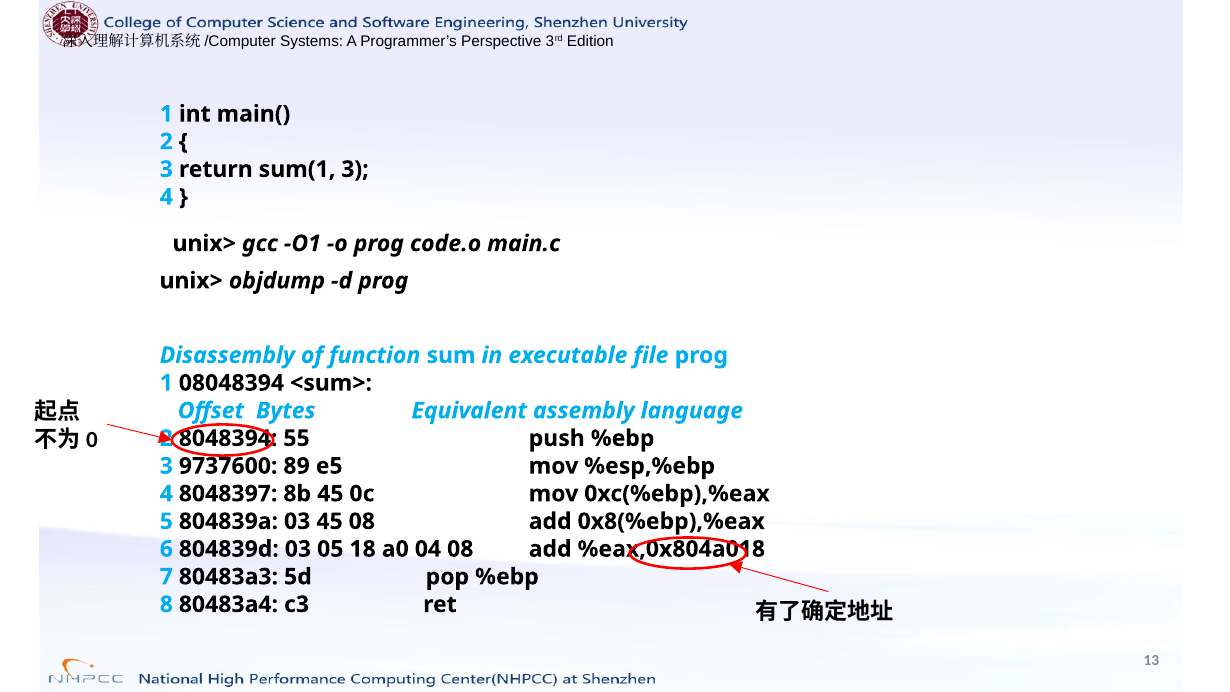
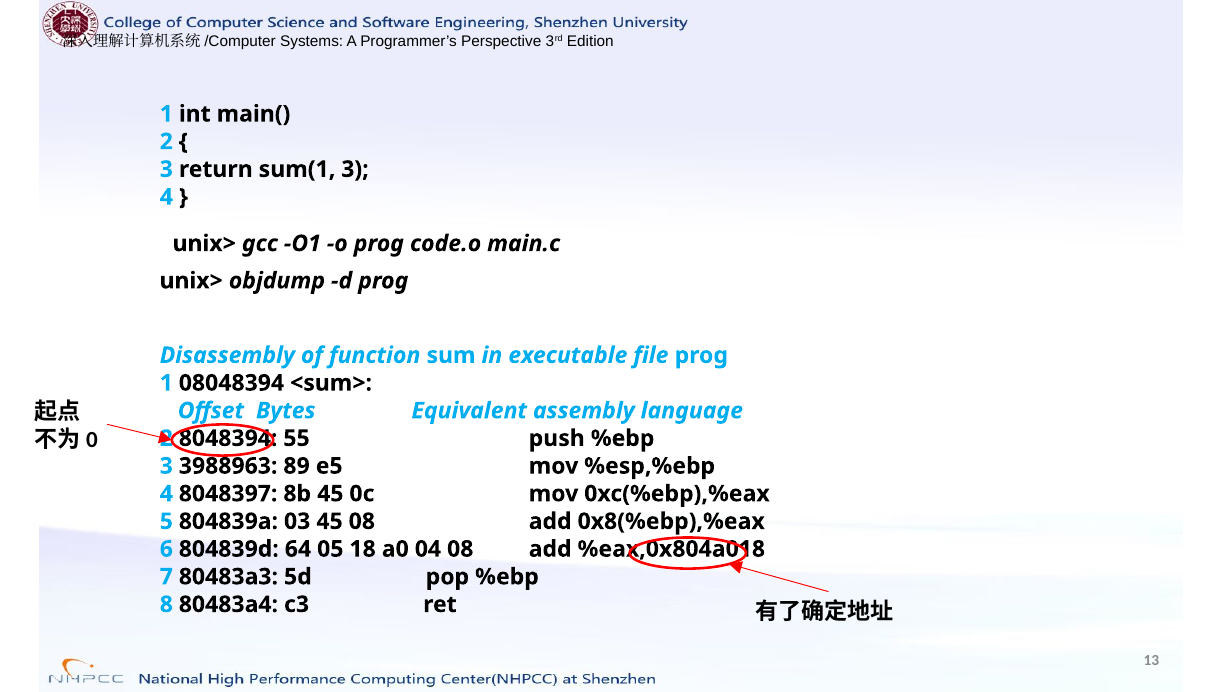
9737600: 9737600 -> 3988963 (228, 466)
804839d 03: 03 -> 64 (298, 549)
